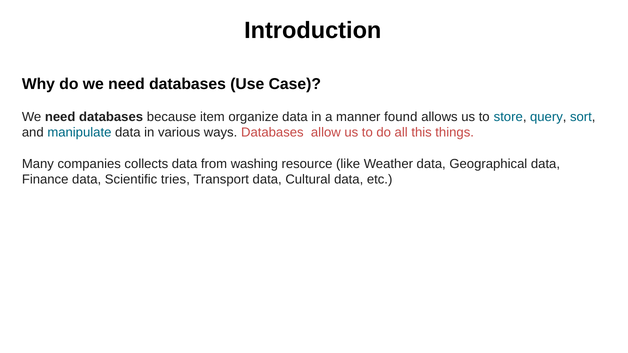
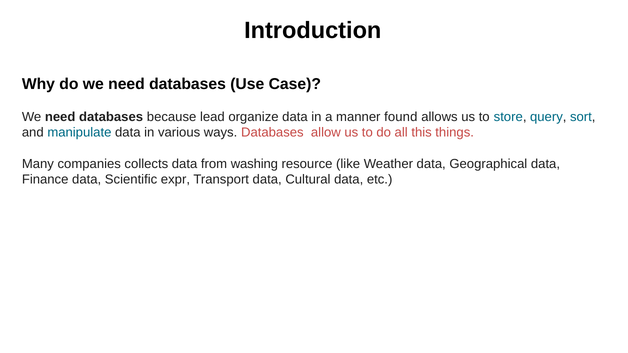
item: item -> lead (212, 117)
tries: tries -> expr (175, 180)
